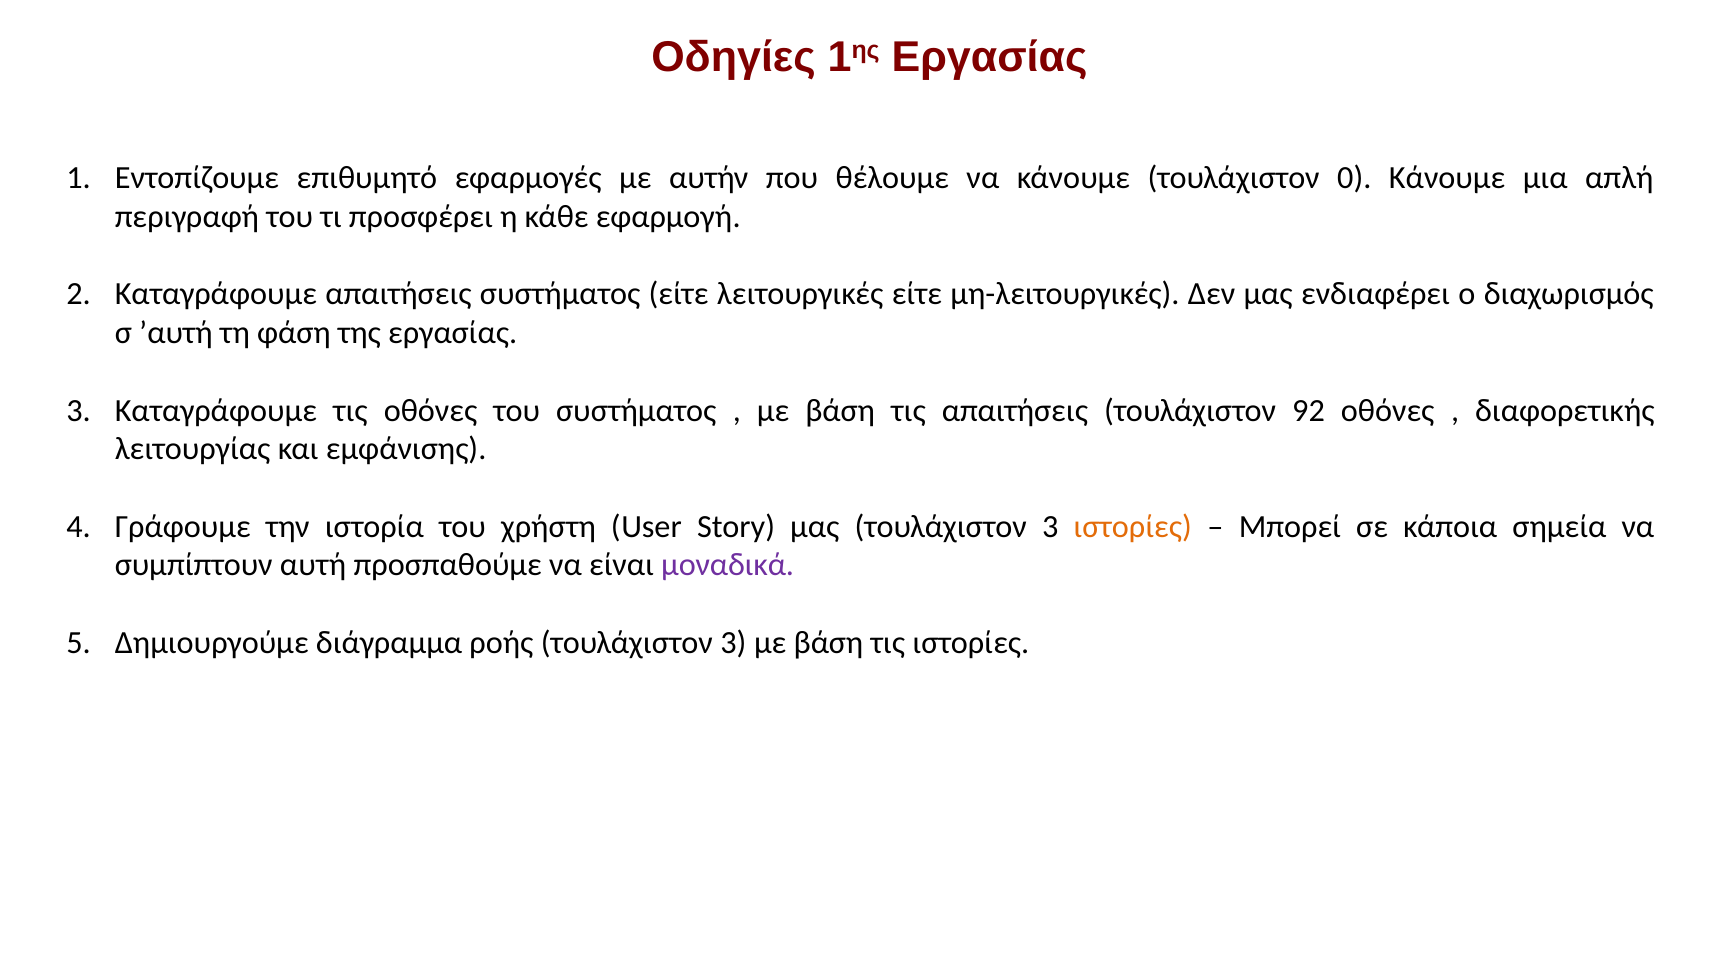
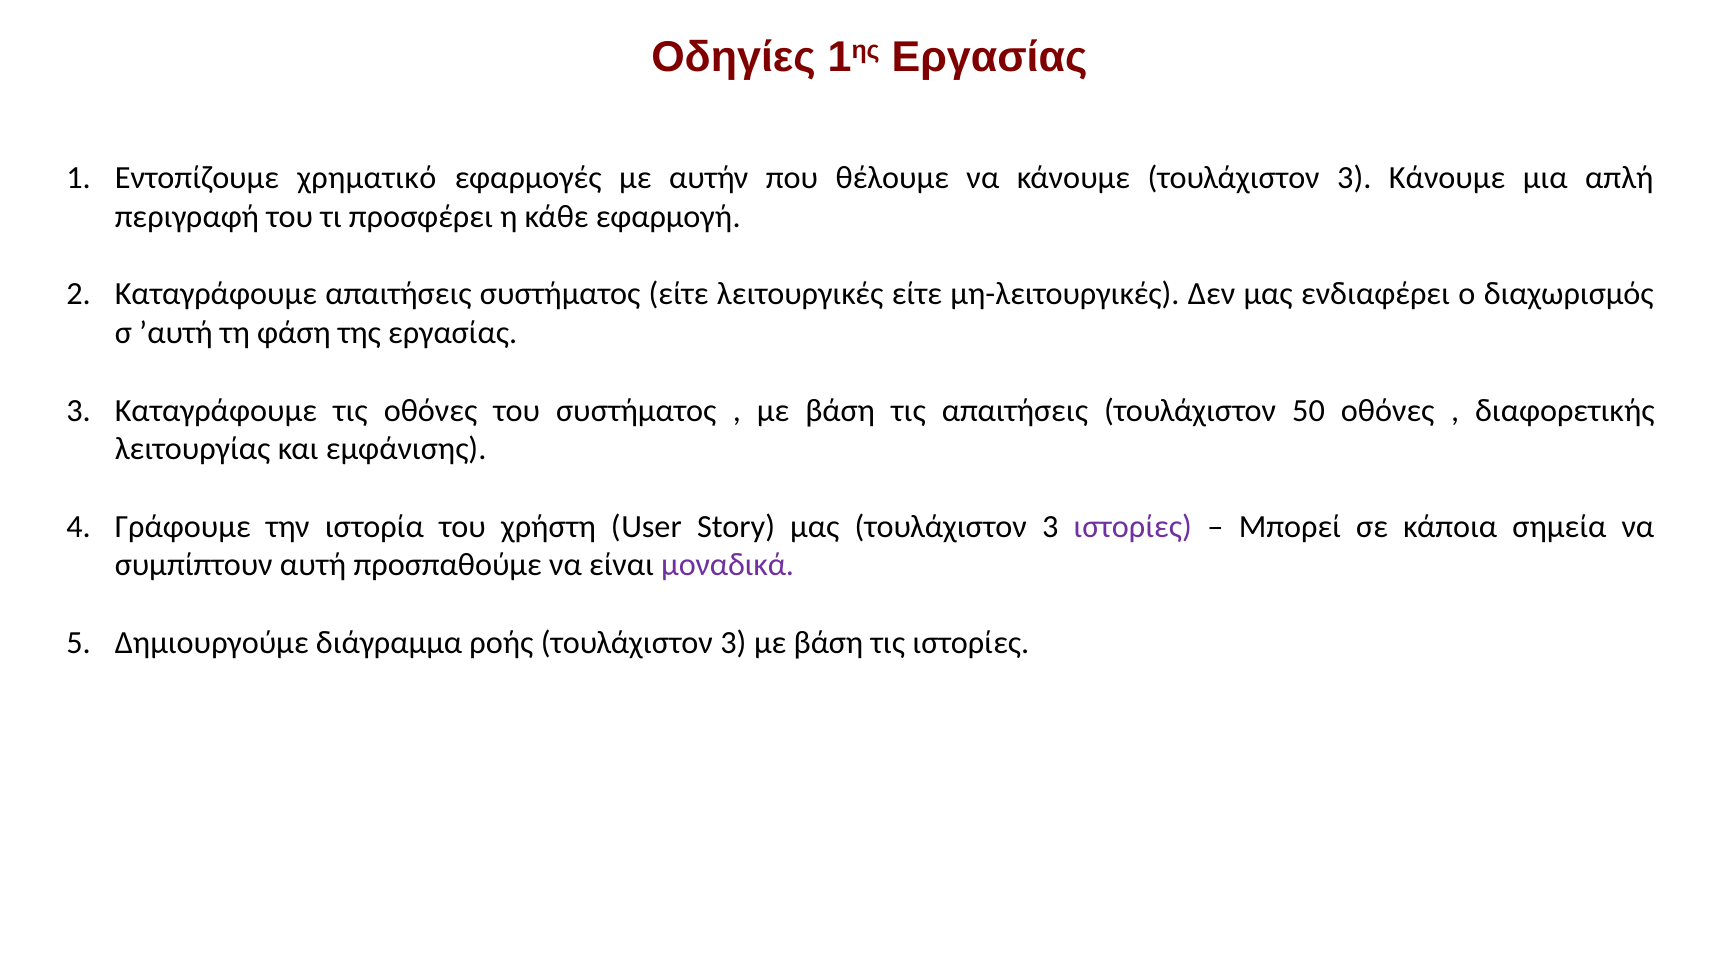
επιθυμητό: επιθυμητό -> χρηματικό (367, 178)
κάνουμε τουλάχιστον 0: 0 -> 3 (1354, 178)
92: 92 -> 50 (1309, 410)
ιστορίες colour: orange -> purple (1133, 527)
